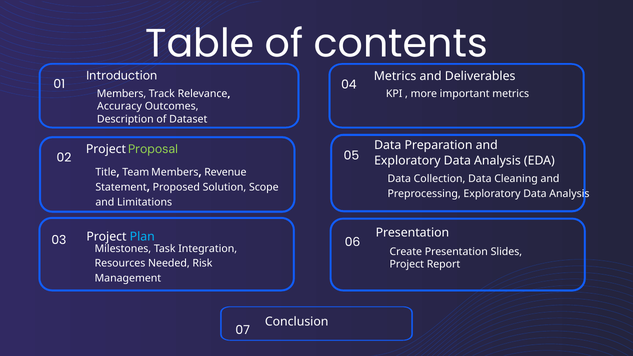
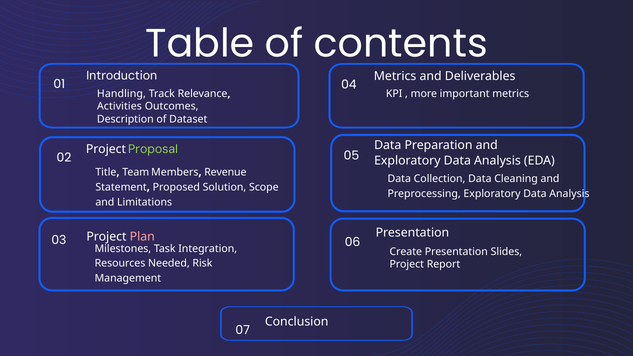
Members: Members -> Handling (121, 94)
Accuracy: Accuracy -> Activities (119, 106)
Plan colour: light blue -> pink (142, 237)
